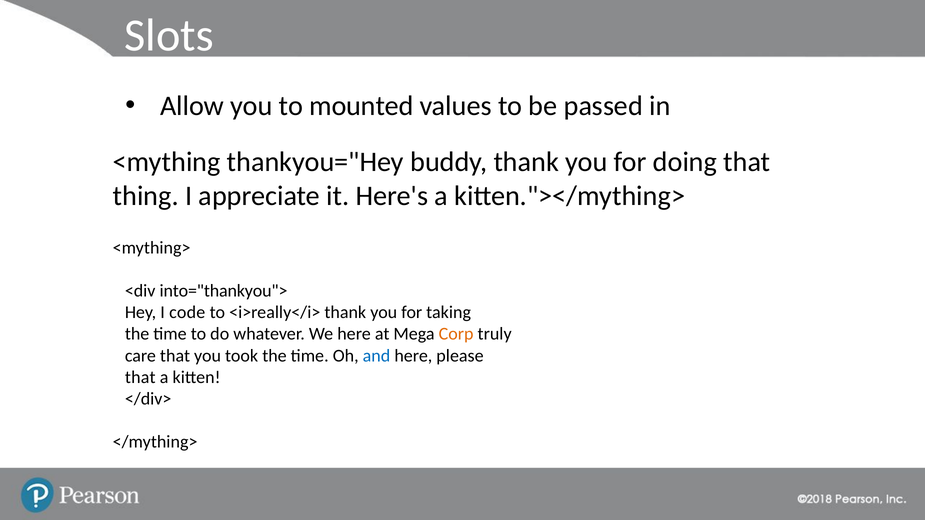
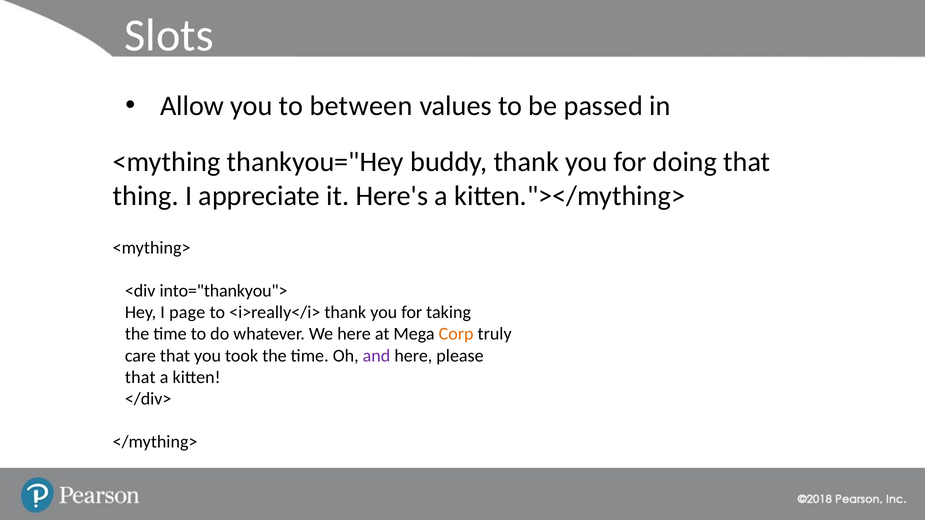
mounted: mounted -> between (361, 106)
code: code -> page (187, 313)
and colour: blue -> purple (376, 356)
